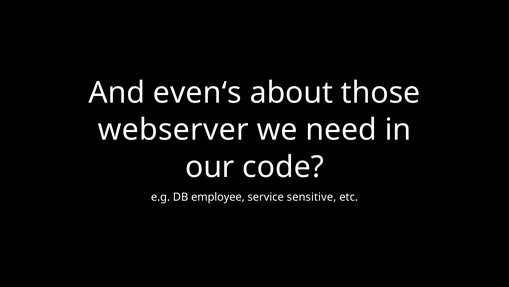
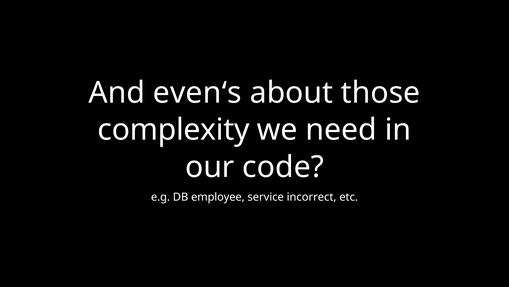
webserver: webserver -> complexity (174, 130)
sensitive: sensitive -> incorrect (312, 197)
